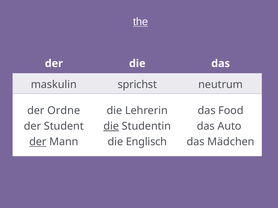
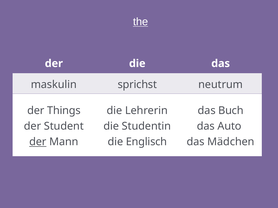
Ordne: Ordne -> Things (64, 111)
Food: Food -> Buch (231, 111)
die underline: present -> none (111, 126)
